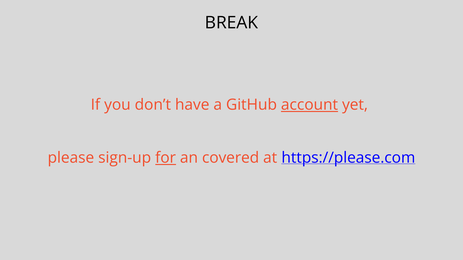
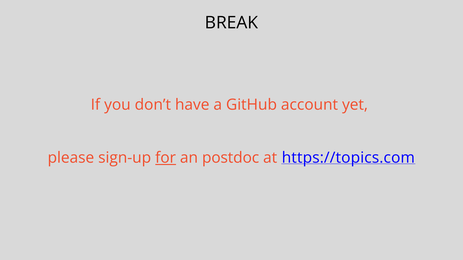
account underline: present -> none (310, 105)
covered: covered -> postdoc (231, 158)
https://please.com: https://please.com -> https://topics.com (348, 158)
